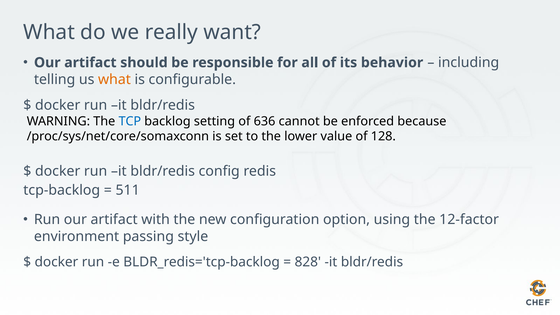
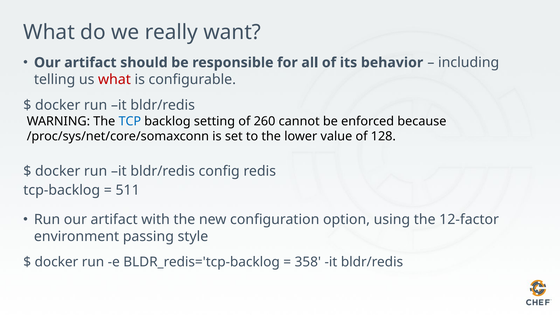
what colour: orange -> red (114, 80)
636: 636 -> 260 (265, 121)
828: 828 -> 358 (308, 262)
